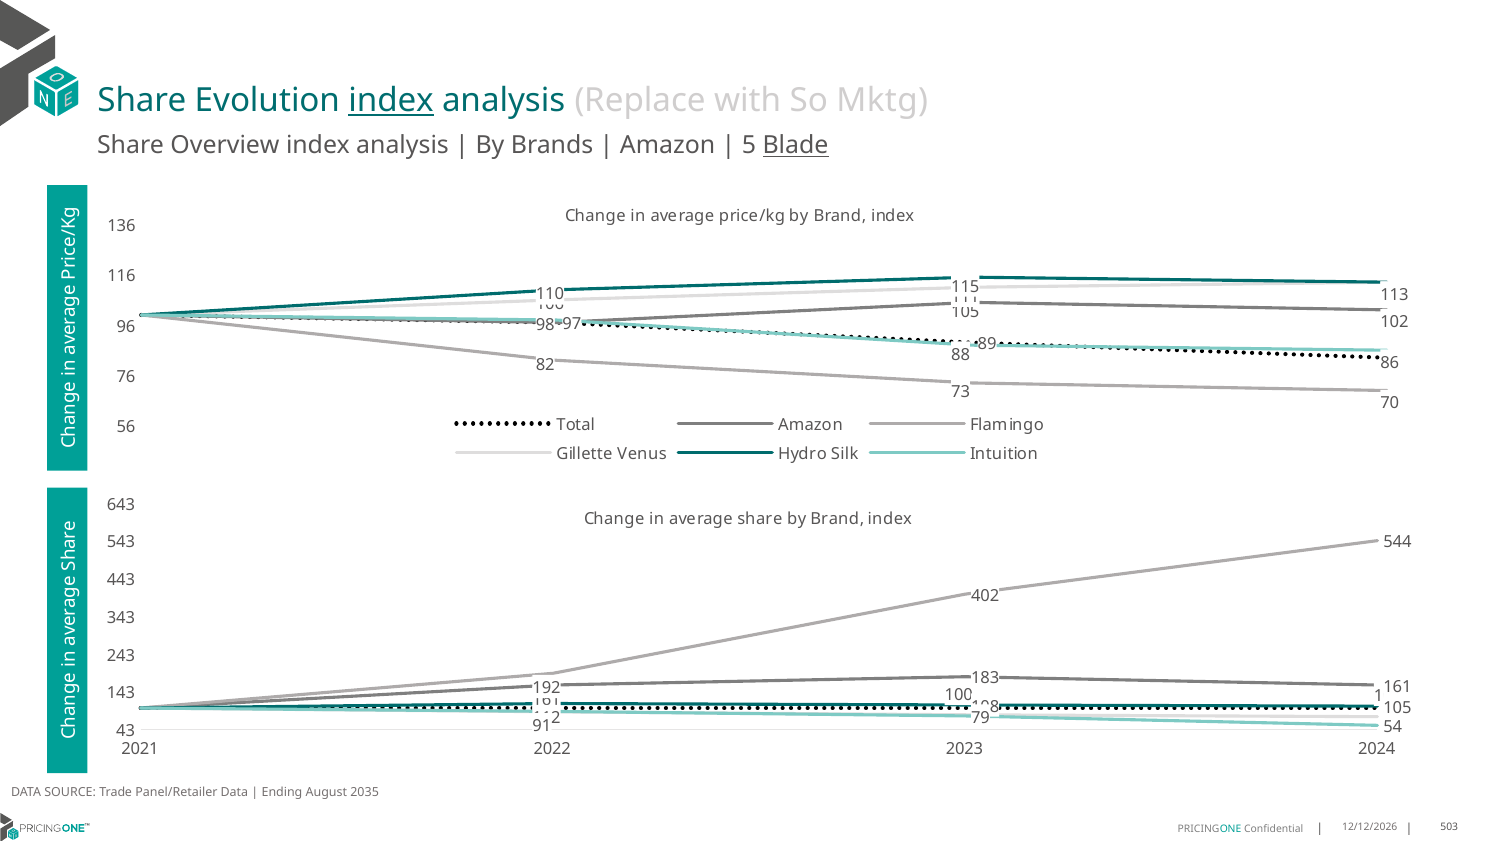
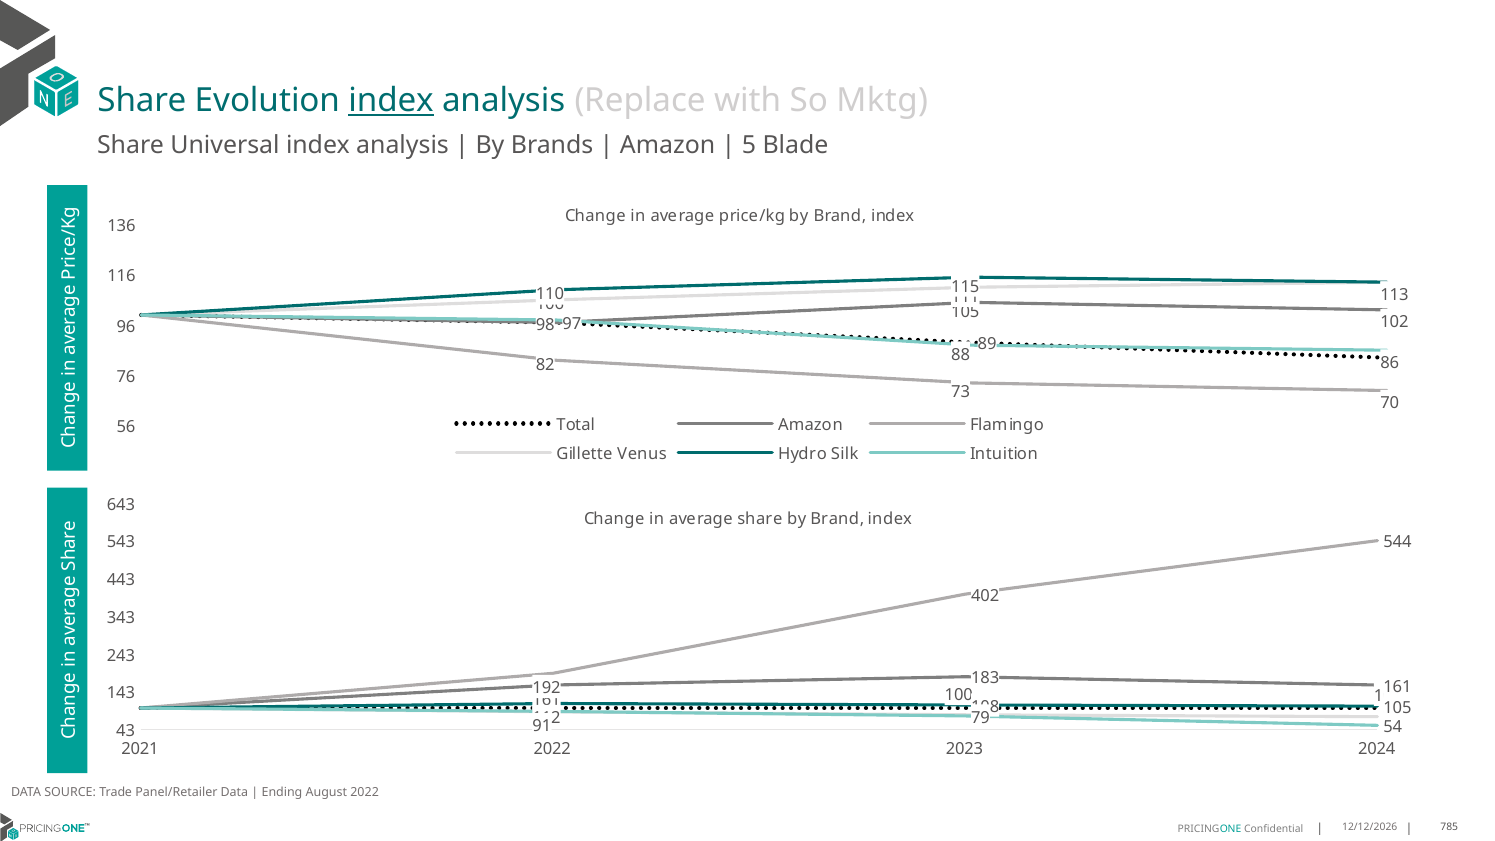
Overview: Overview -> Universal (225, 146)
Blade underline: present -> none (796, 146)
August 2035: 2035 -> 2022 (365, 792)
503: 503 -> 785 (1449, 827)
